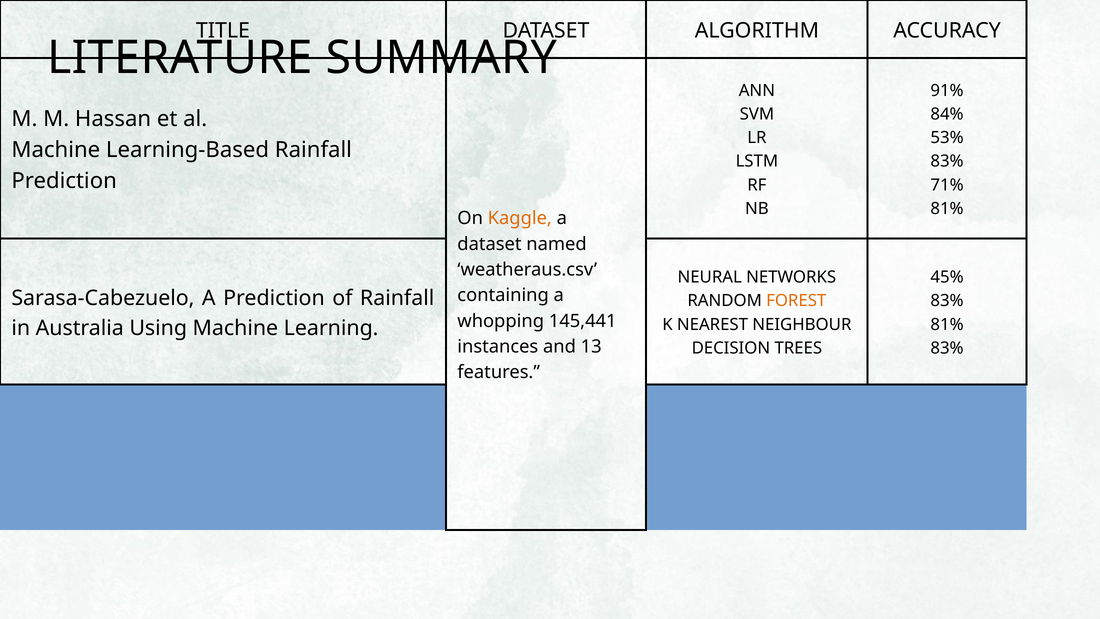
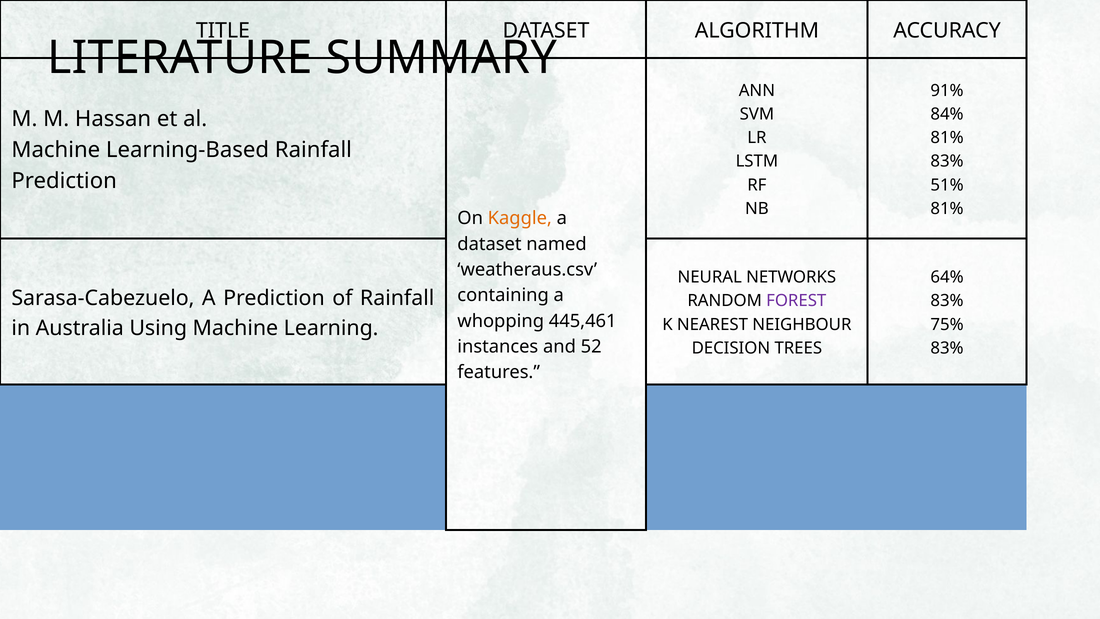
53%: 53% -> 81% (947, 138)
71%: 71% -> 51% (947, 185)
45%: 45% -> 64% (947, 277)
FOREST colour: orange -> purple (796, 301)
145,441: 145,441 -> 445,461 (583, 321)
81%: 81% -> 75% (947, 324)
13: 13 -> 52 (591, 347)
